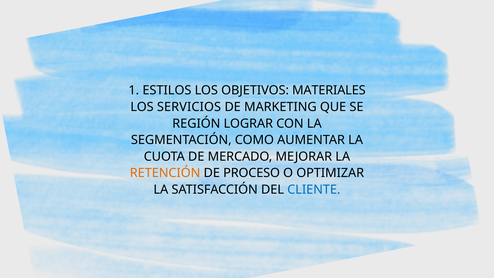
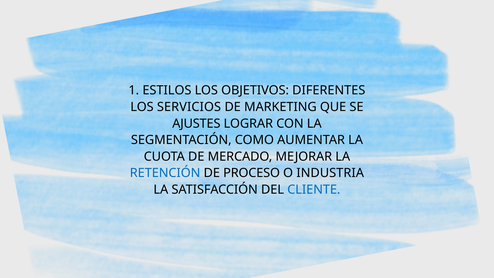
MATERIALES: MATERIALES -> DIFERENTES (329, 90)
REGIÓN: REGIÓN -> AJUSTES (196, 123)
RETENCIÓN colour: orange -> blue (165, 173)
OPTIMIZAR: OPTIMIZAR -> INDUSTRIA (330, 173)
